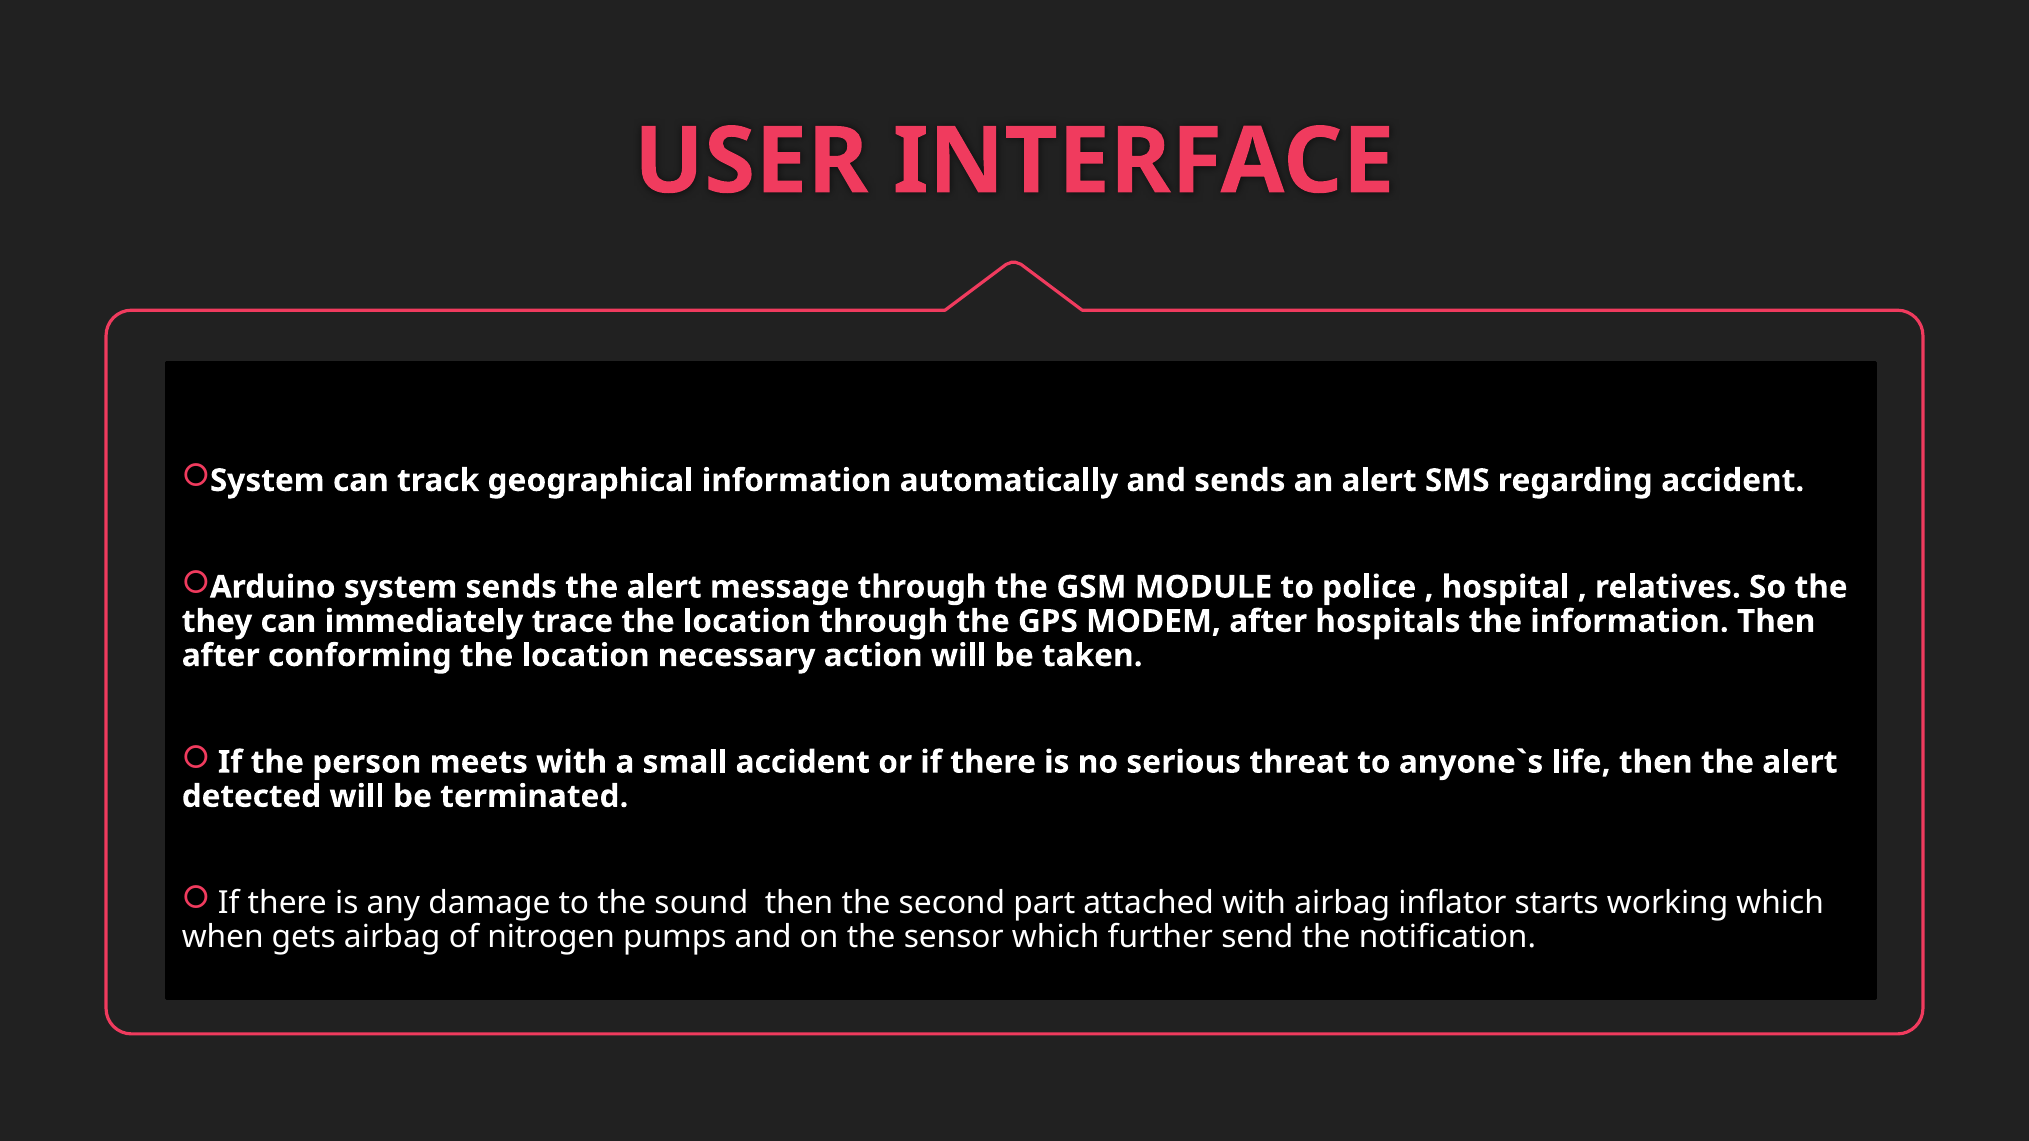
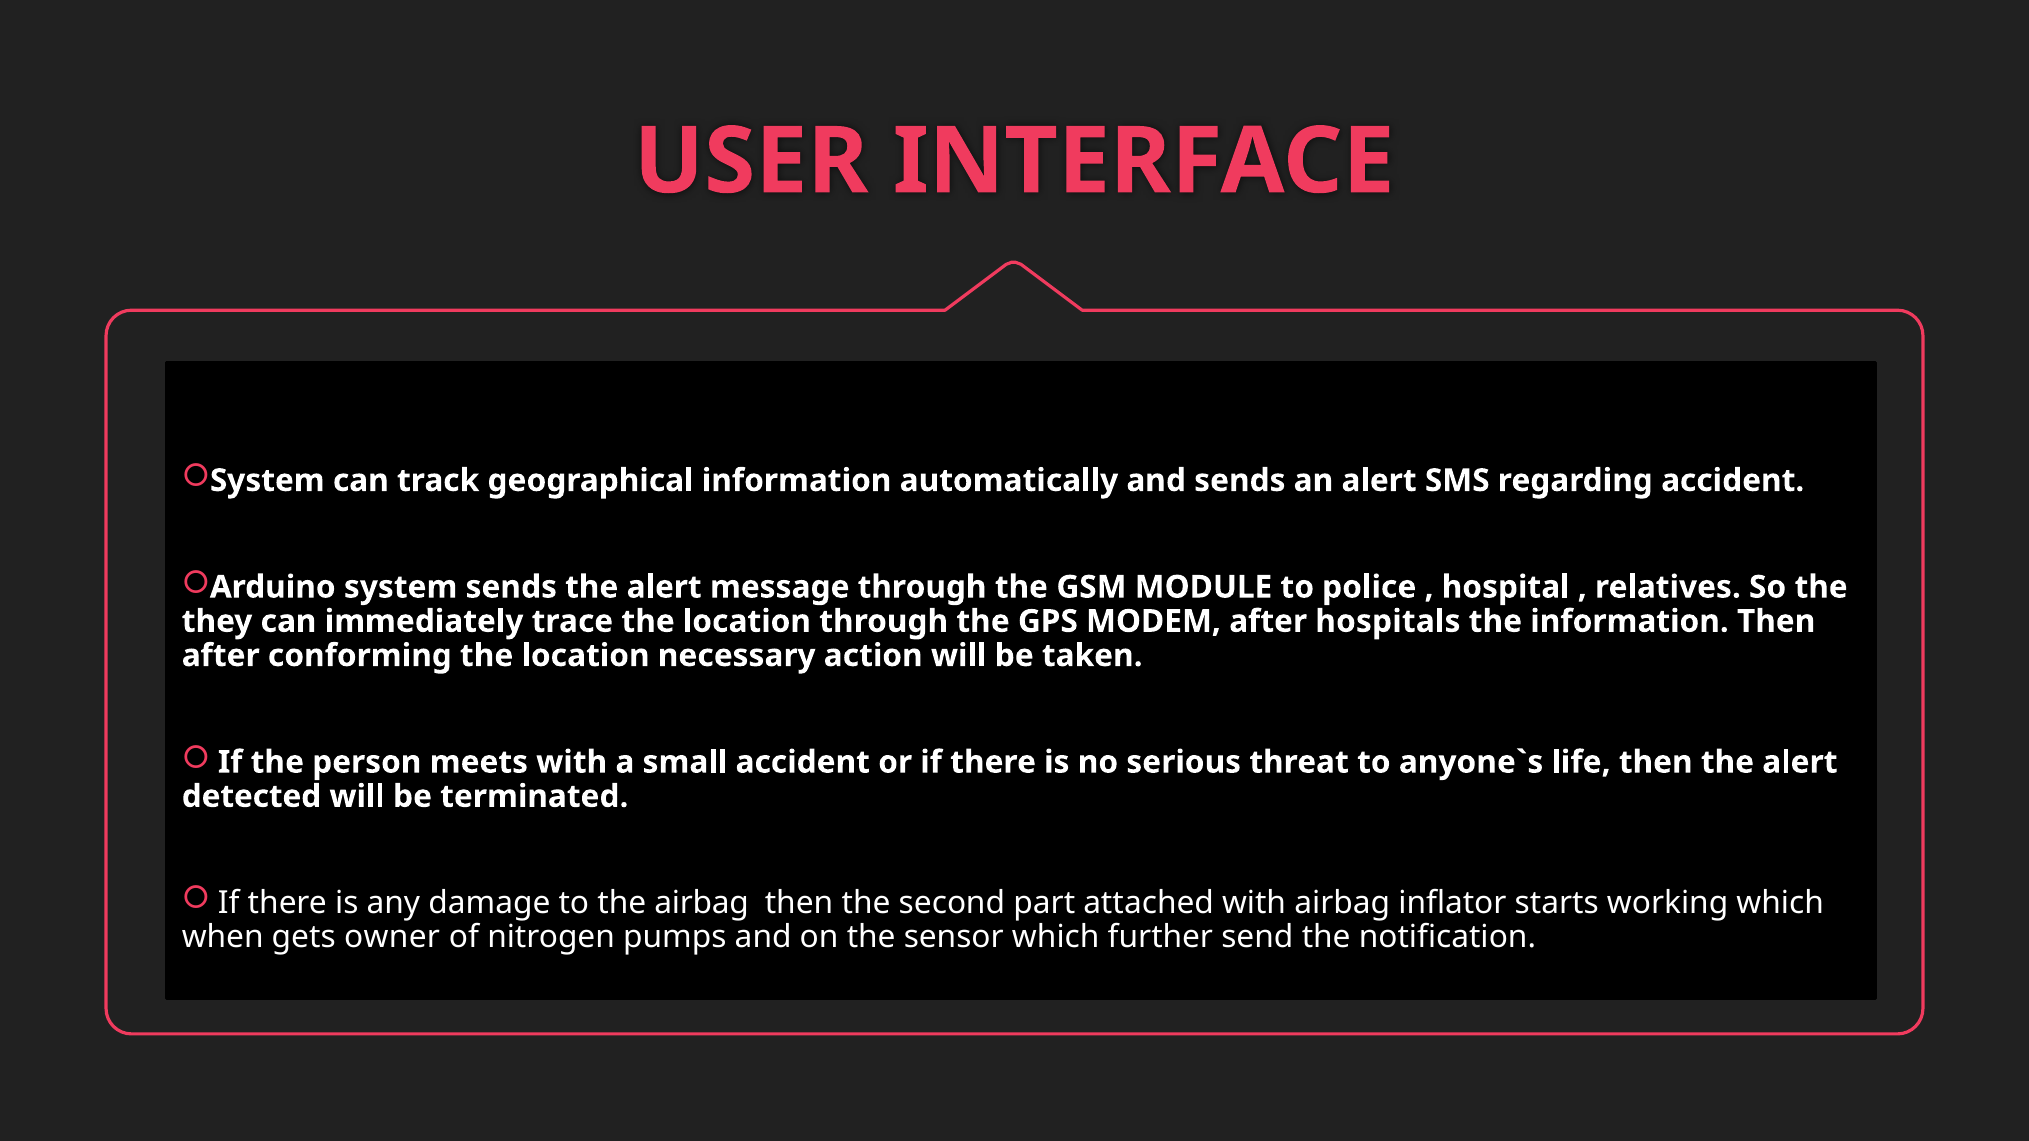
the sound: sound -> airbag (702, 903)
gets airbag: airbag -> owner (392, 938)
